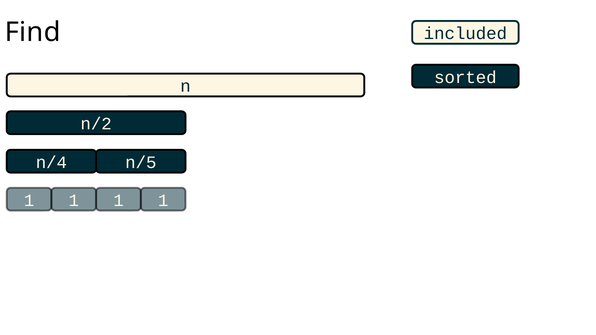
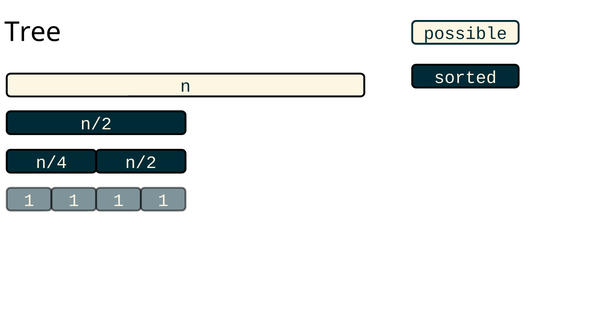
Find: Find -> Tree (33, 32)
included: included -> possible (465, 34)
n/5: n/5 -> n/2 (141, 163)
